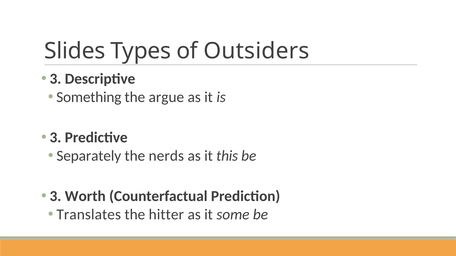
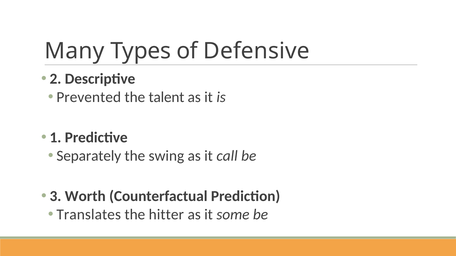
Slides: Slides -> Many (75, 51)
Outsiders: Outsiders -> Defensive (257, 51)
3: 3 -> 2 (55, 79)
Something: Something -> Prevented (89, 97)
argue: argue -> talent (166, 97)
3: 3 -> 1 (55, 138)
nerds: nerds -> swing (166, 156)
this: this -> call (227, 156)
